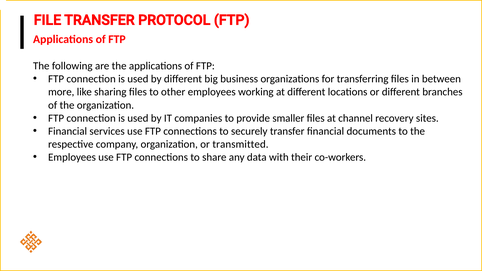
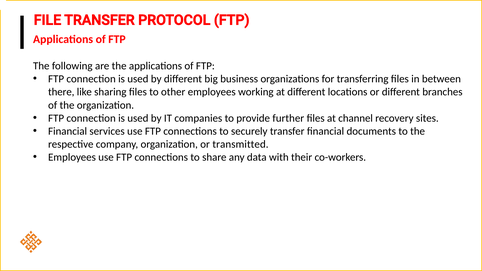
more: more -> there (61, 92)
smaller: smaller -> further (288, 118)
